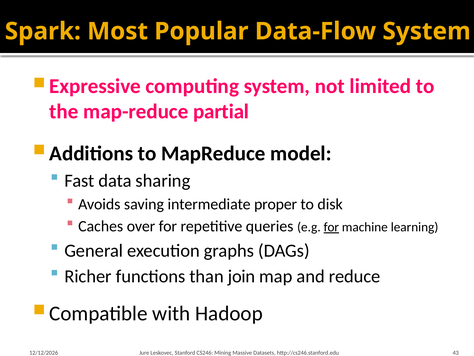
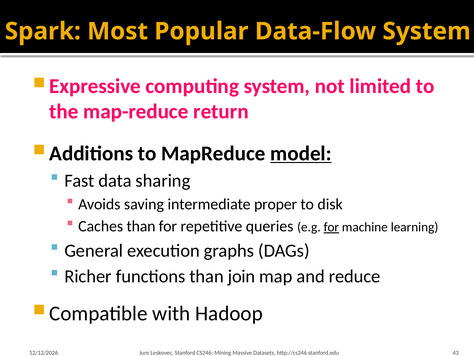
partial: partial -> return (221, 111)
model underline: none -> present (301, 153)
Caches over: over -> than (141, 226)
